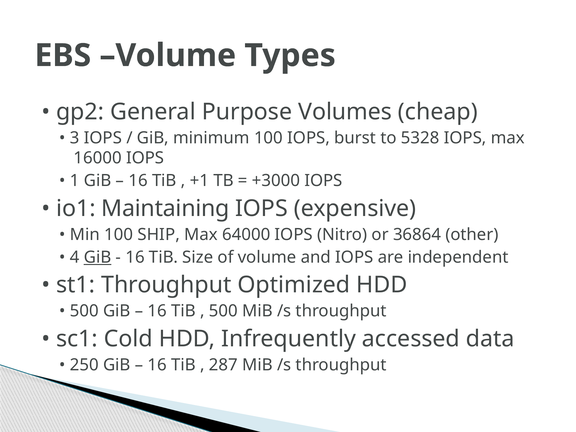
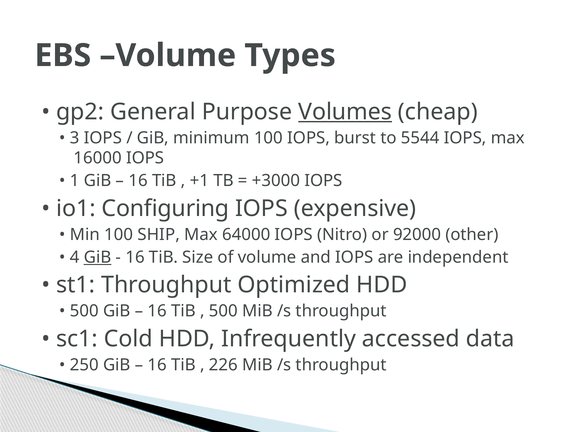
Volumes underline: none -> present (345, 112)
5328: 5328 -> 5544 (420, 138)
Maintaining: Maintaining -> Configuring (165, 208)
36864: 36864 -> 92000 (417, 235)
287: 287 -> 226 (223, 365)
